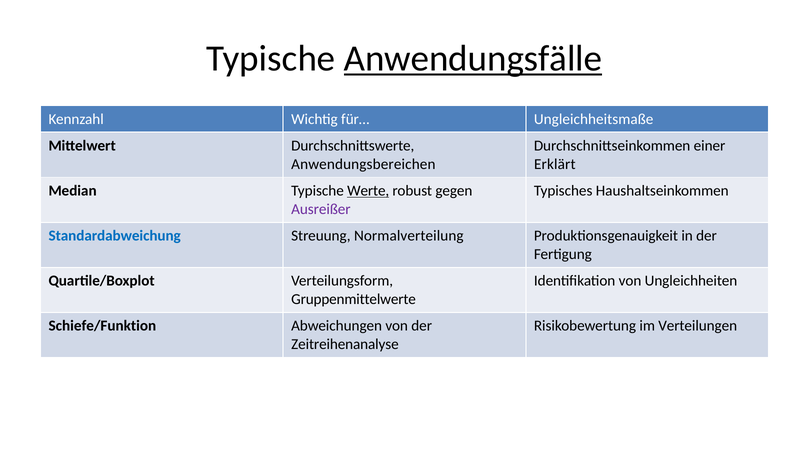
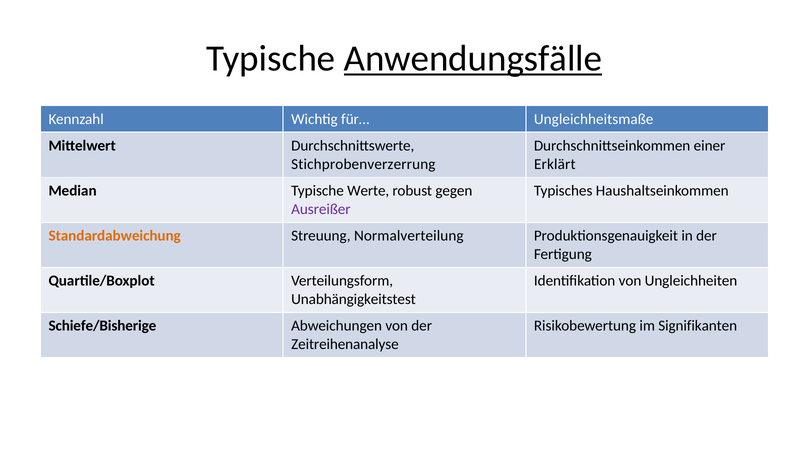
Anwendungsbereichen: Anwendungsbereichen -> Stichprobenverzerrung (363, 164)
Werte underline: present -> none (368, 191)
Standardabweichung colour: blue -> orange (115, 236)
Gruppenmittelwerte: Gruppenmittelwerte -> Unabhängigkeitstest (354, 299)
Schiefe/Funktion: Schiefe/Funktion -> Schiefe/Bisherige (102, 326)
Verteilungen: Verteilungen -> Signifikanten (698, 326)
